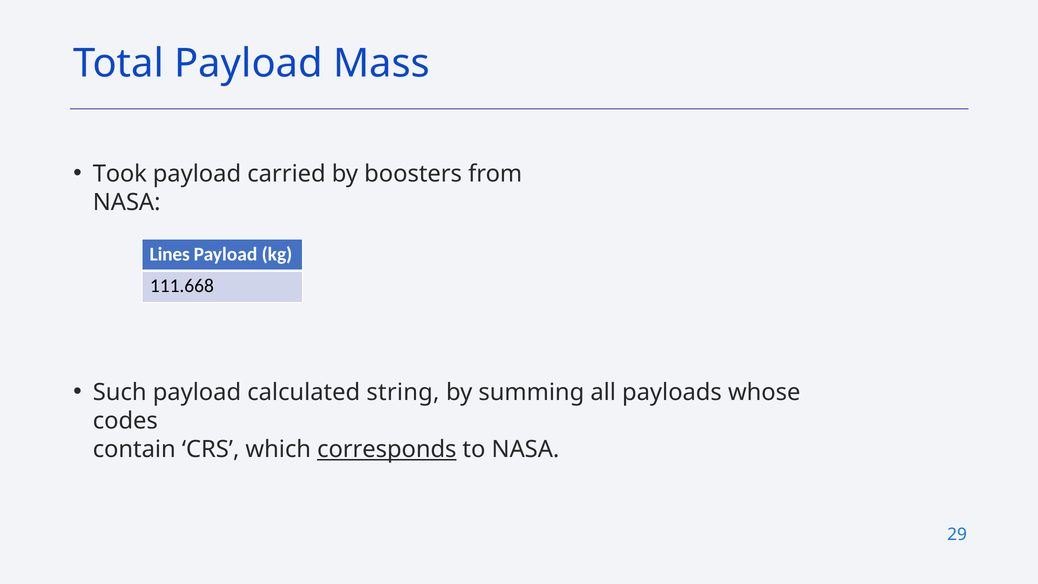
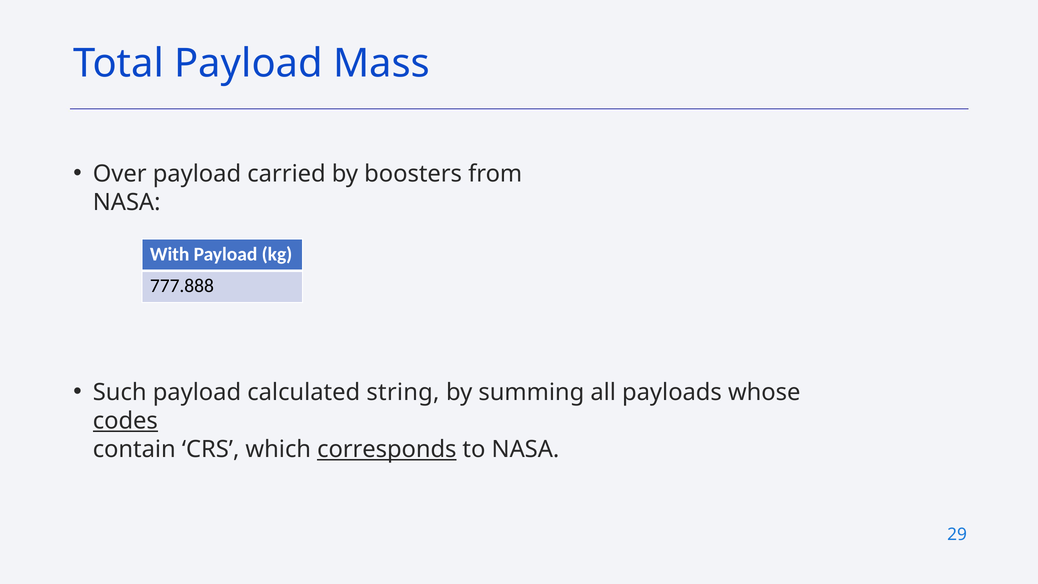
Took: Took -> Over (120, 174)
Lines: Lines -> With (170, 254)
111.668: 111.668 -> 777.888 (182, 286)
codes underline: none -> present (125, 421)
